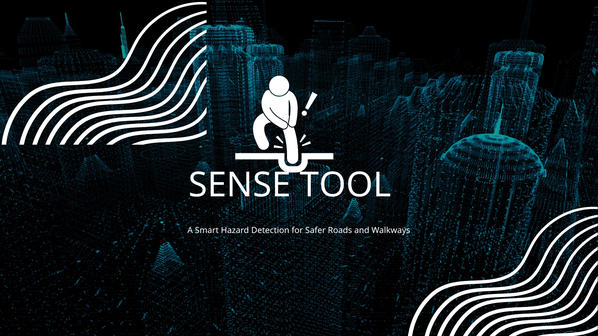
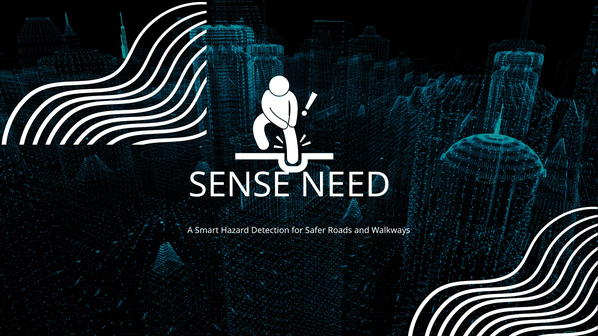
TOOL: TOOL -> NEED (345, 185)
